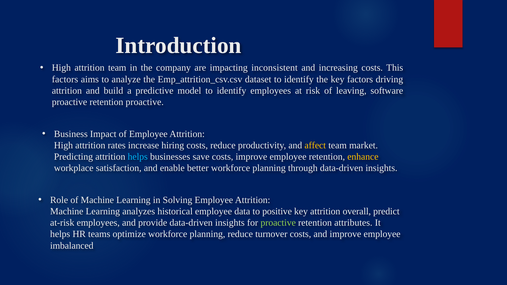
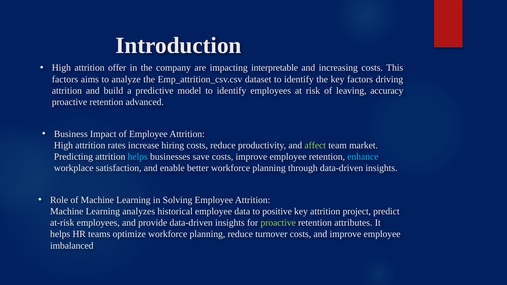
attrition team: team -> offer (117, 68)
inconsistent: inconsistent -> interpretable (275, 68)
software: software -> accuracy (387, 91)
retention proactive: proactive -> advanced (145, 102)
affect colour: yellow -> light green (315, 145)
enhance colour: yellow -> light blue (363, 157)
overall: overall -> project (357, 212)
